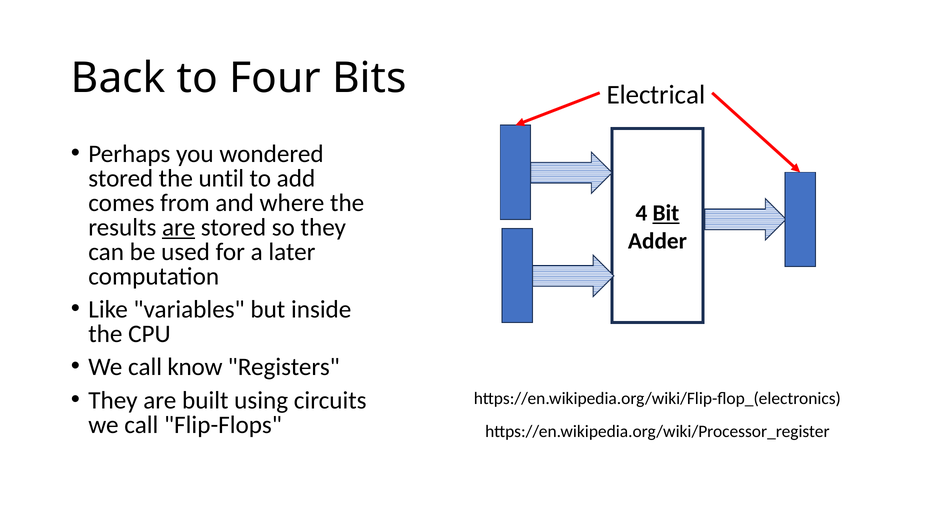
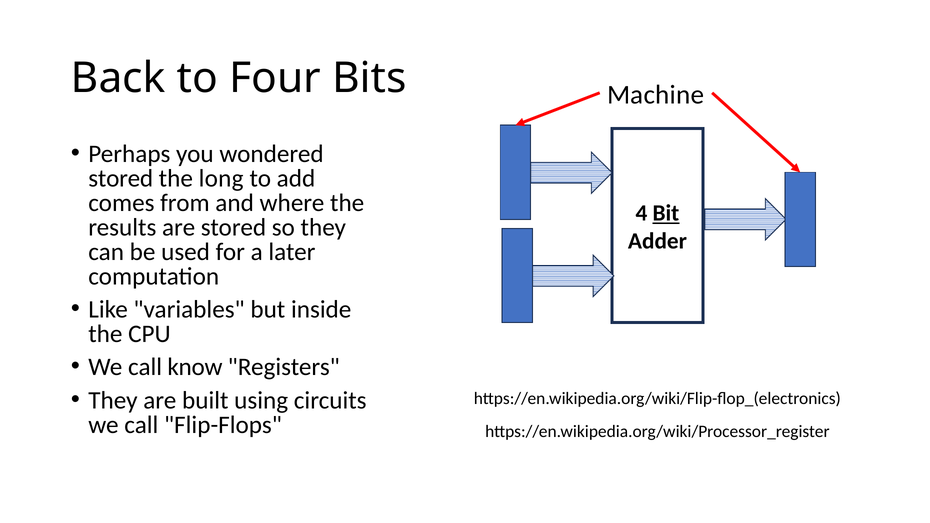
Electrical: Electrical -> Machine (656, 95)
until: until -> long (221, 178)
are underline: present -> none (179, 227)
